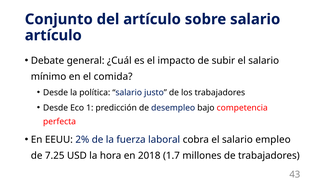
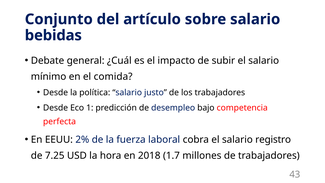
artículo: artículo -> bebidas (53, 35)
empleo: empleo -> registro (273, 140)
